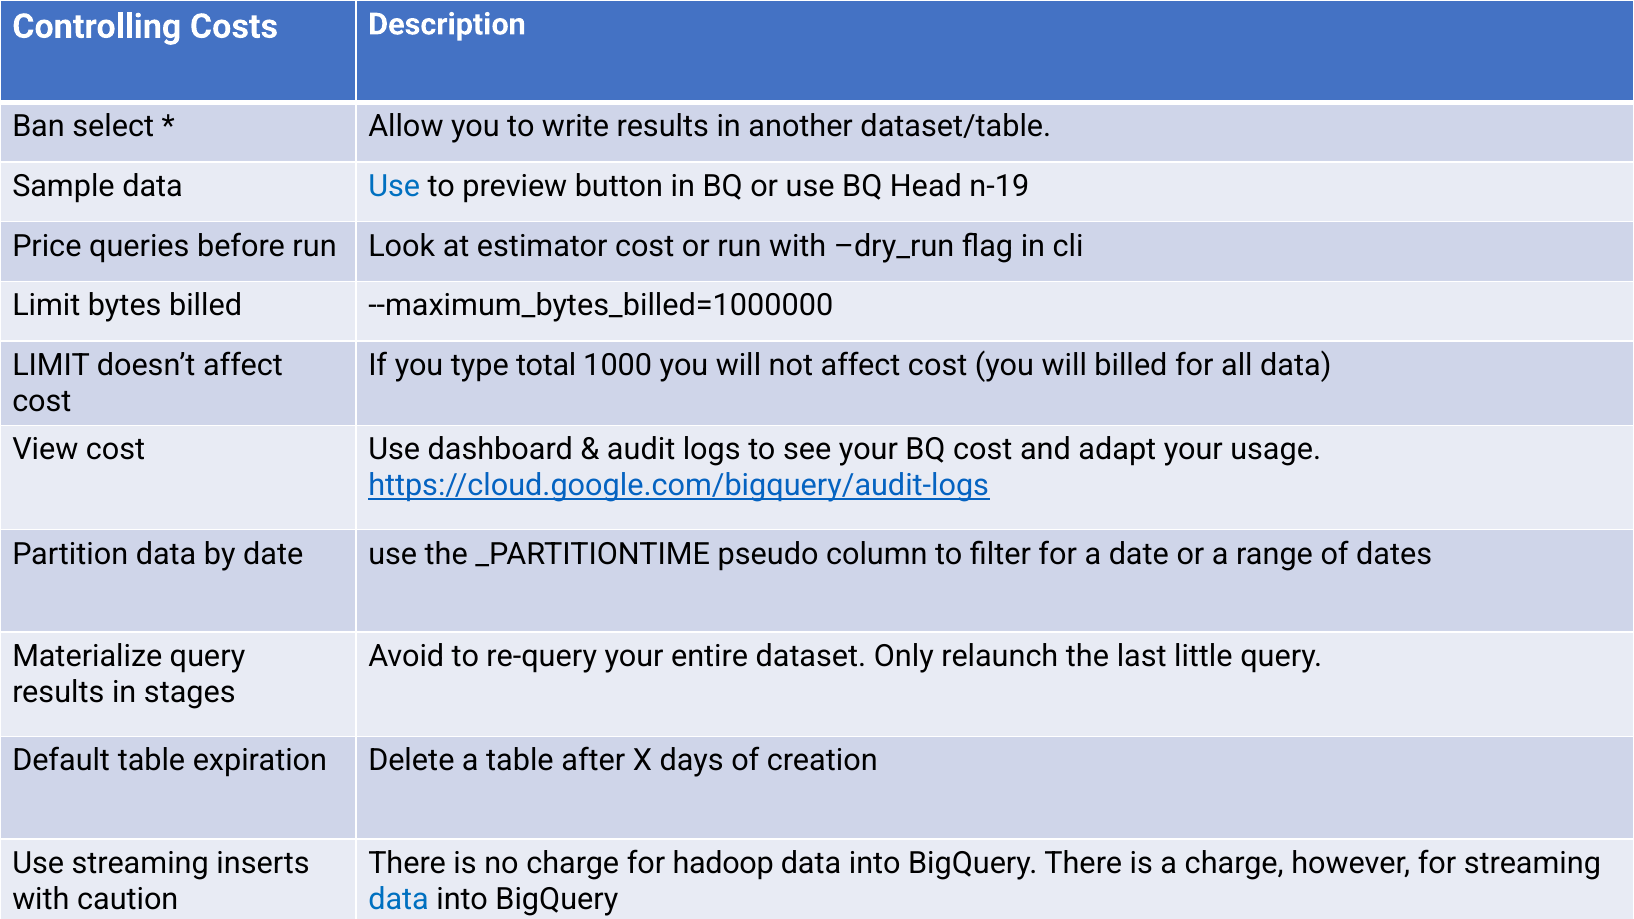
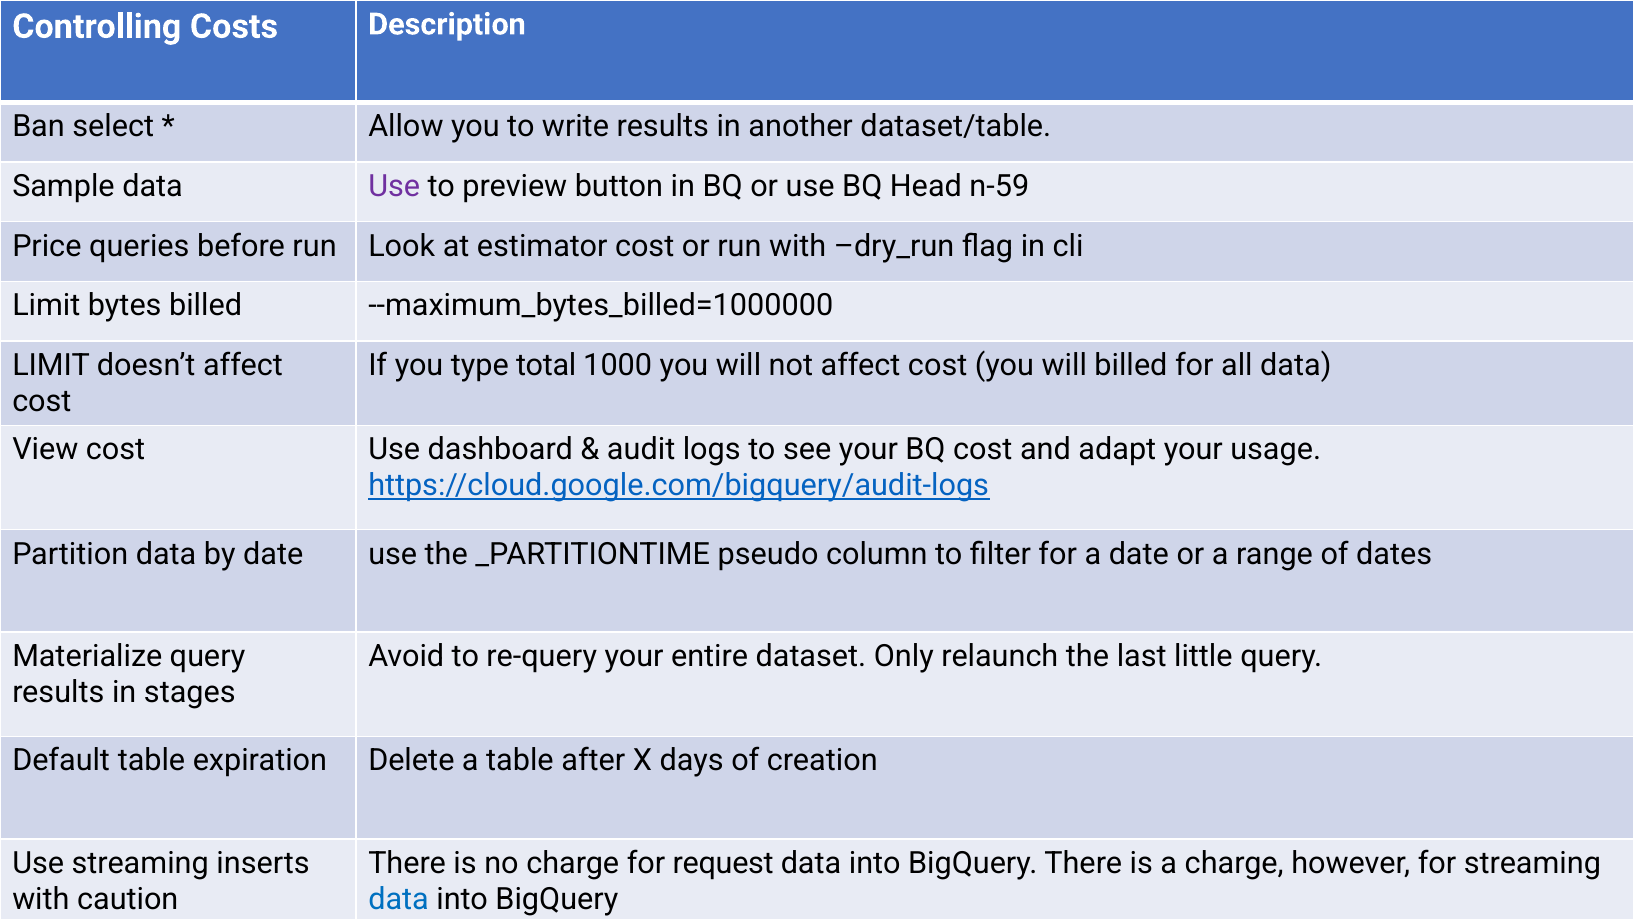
Use colour: blue -> purple (394, 186)
n-19: n-19 -> n-59 (999, 186)
hadoop: hadoop -> request (723, 863)
